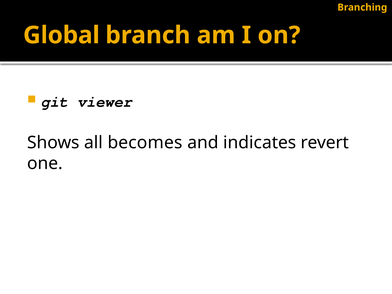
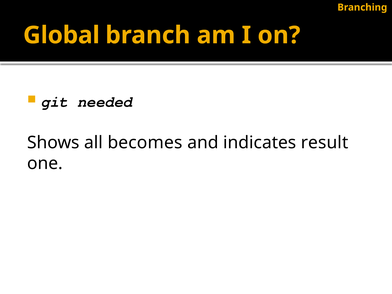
viewer: viewer -> needed (105, 102)
revert: revert -> result (325, 143)
